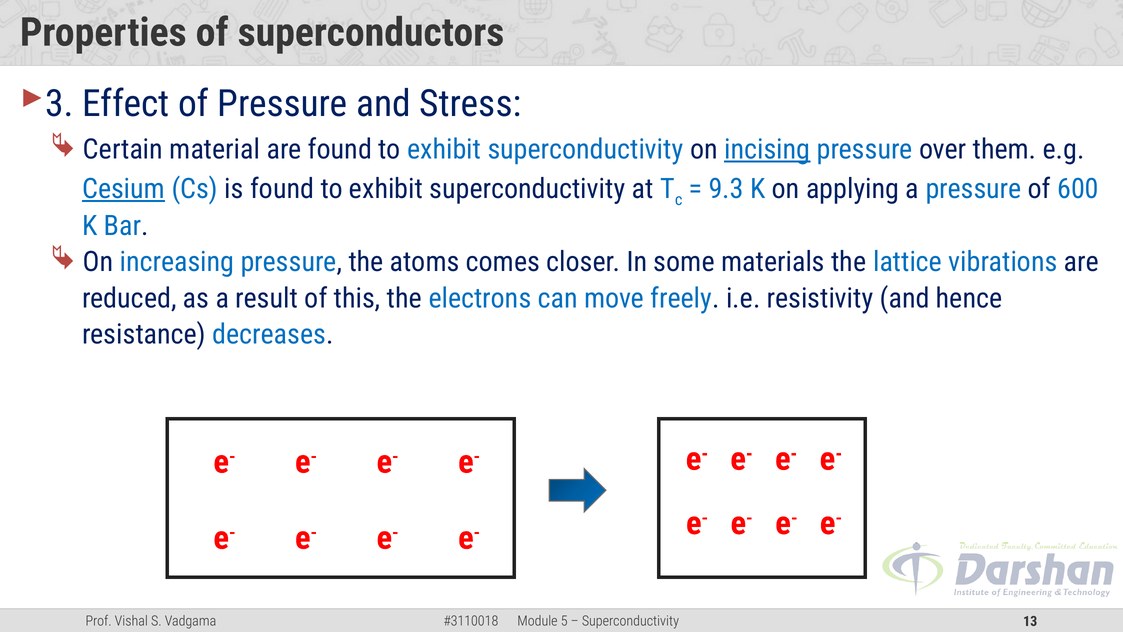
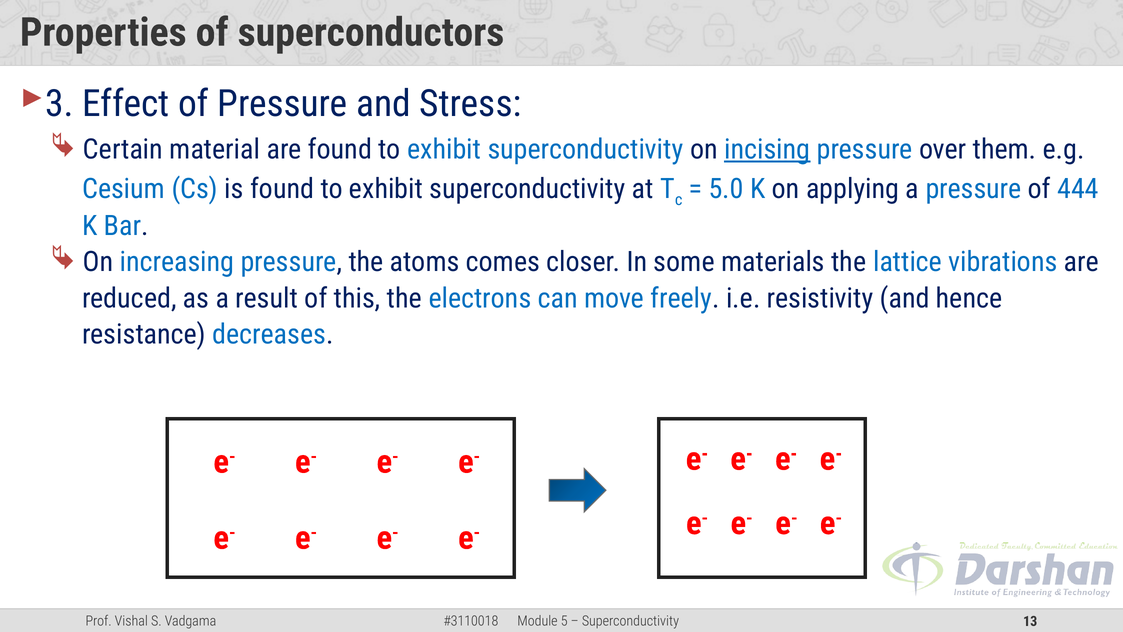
Cesium underline: present -> none (124, 189)
9.3: 9.3 -> 5.0 (726, 189)
600: 600 -> 444 (1078, 189)
